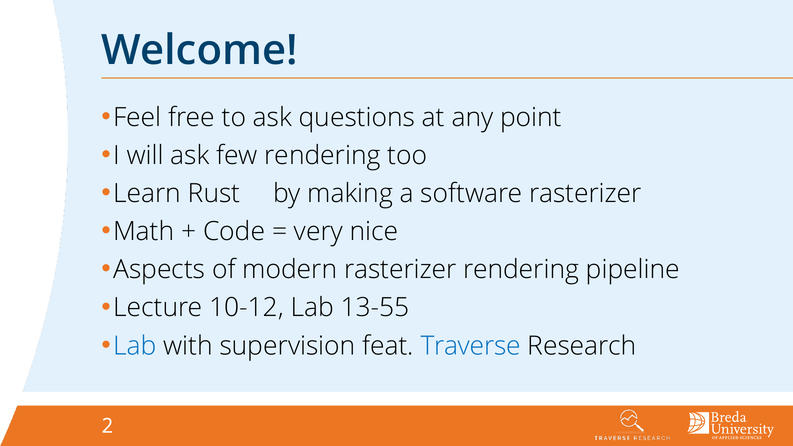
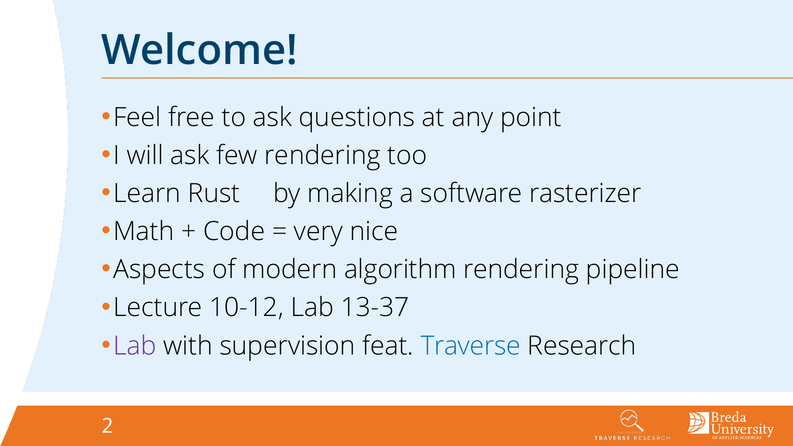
modern rasterizer: rasterizer -> algorithm (400, 270)
13-55: 13-55 -> 13-37 (375, 308)
Lab colour: blue -> purple (135, 346)
